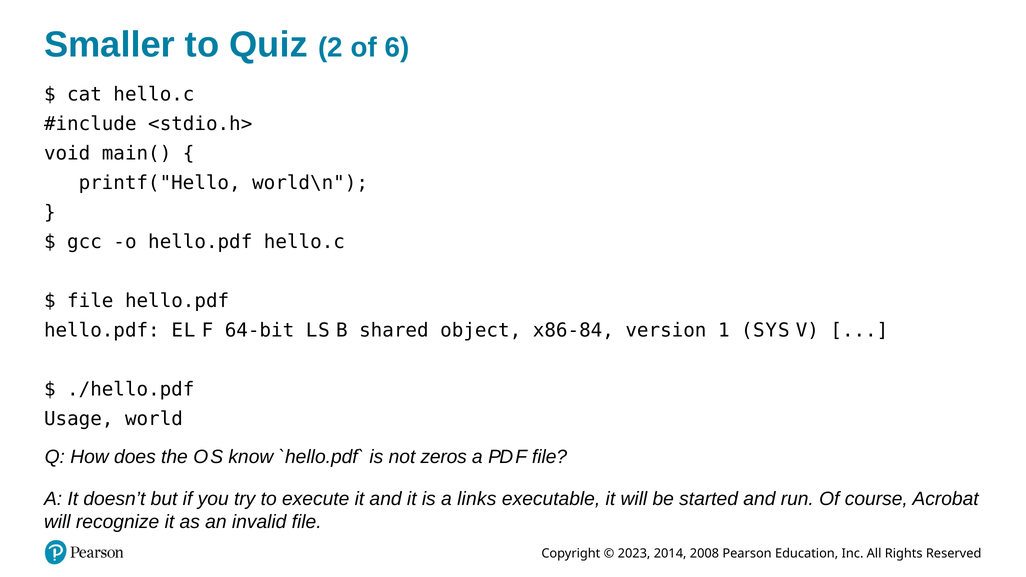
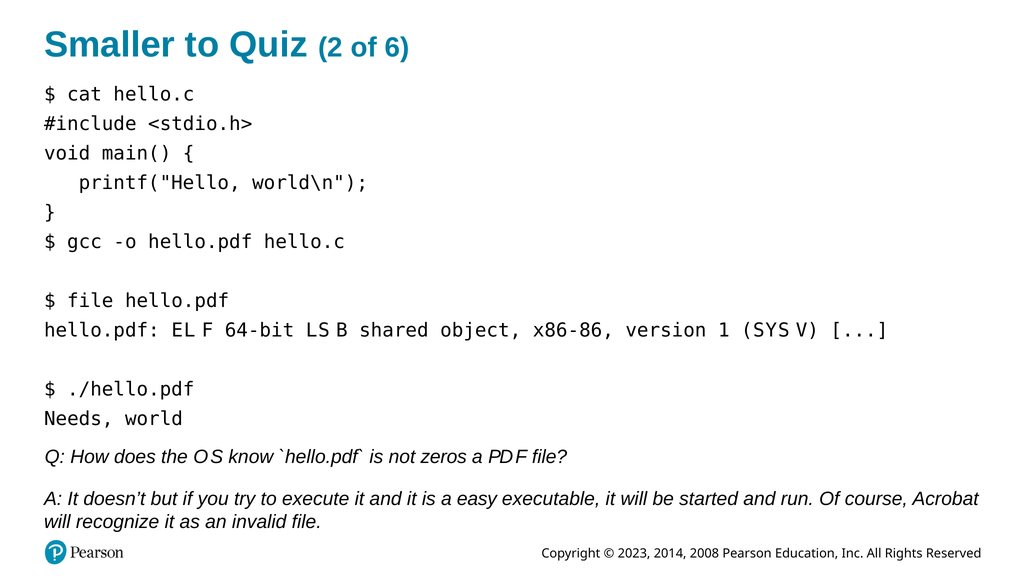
x86-84: x86-84 -> x86-86 (573, 331)
Usage: Usage -> Needs (79, 419)
links: links -> easy (477, 499)
